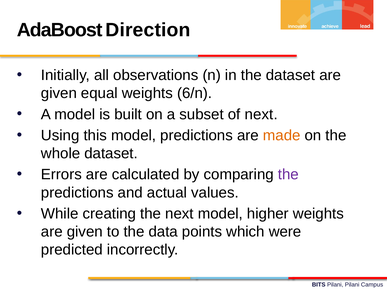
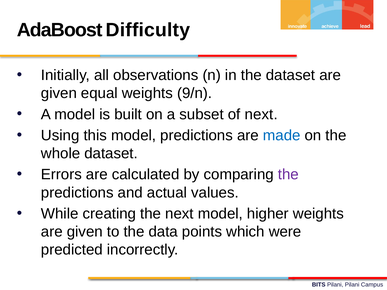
Direction: Direction -> Difficulty (148, 30)
6/n: 6/n -> 9/n (195, 93)
made colour: orange -> blue (282, 135)
